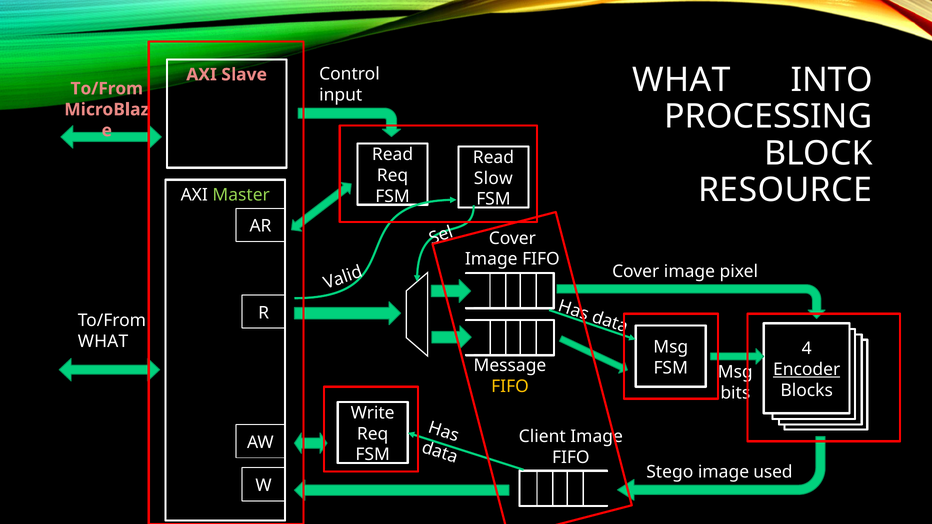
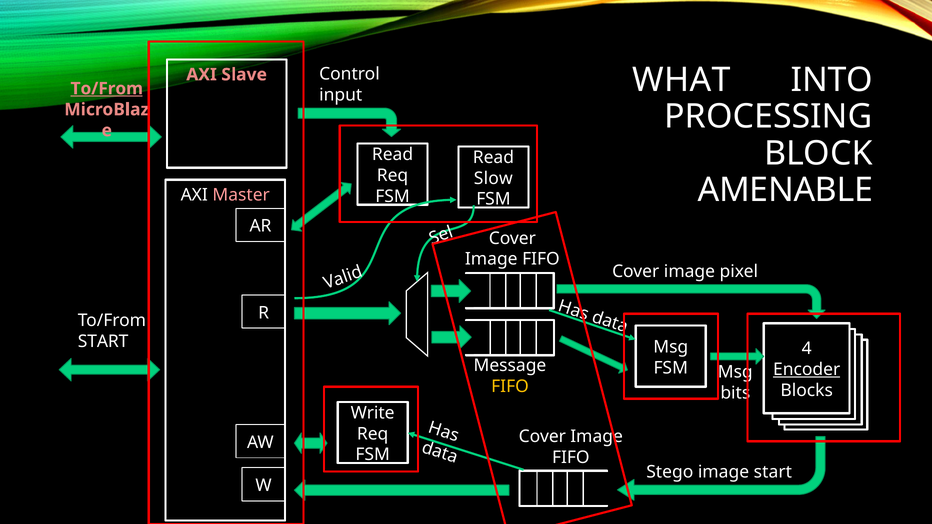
To/From underline: none -> present (107, 89)
RESOURCE: RESOURCE -> AMENABLE (785, 190)
Master colour: light green -> pink (241, 195)
WHAT: WHAT -> START (103, 342)
Client: Client -> Cover (542, 437)
image used: used -> start (773, 472)
